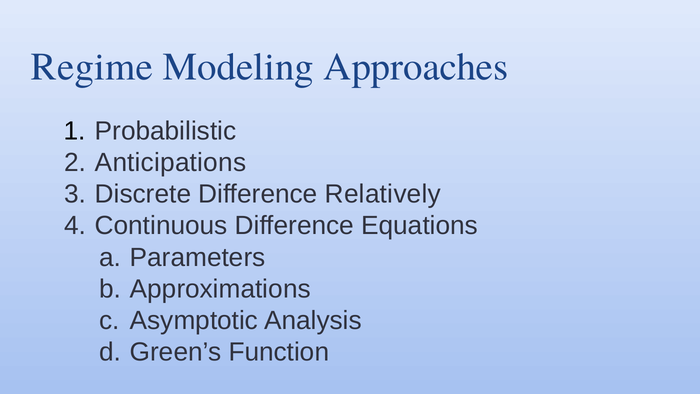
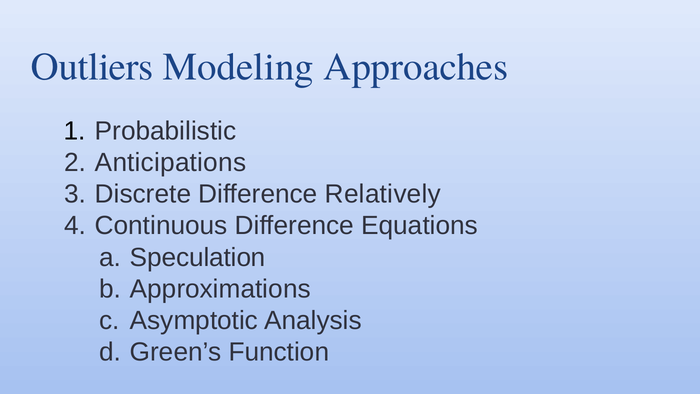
Regime: Regime -> Outliers (92, 67)
Parameters: Parameters -> Speculation (198, 257)
